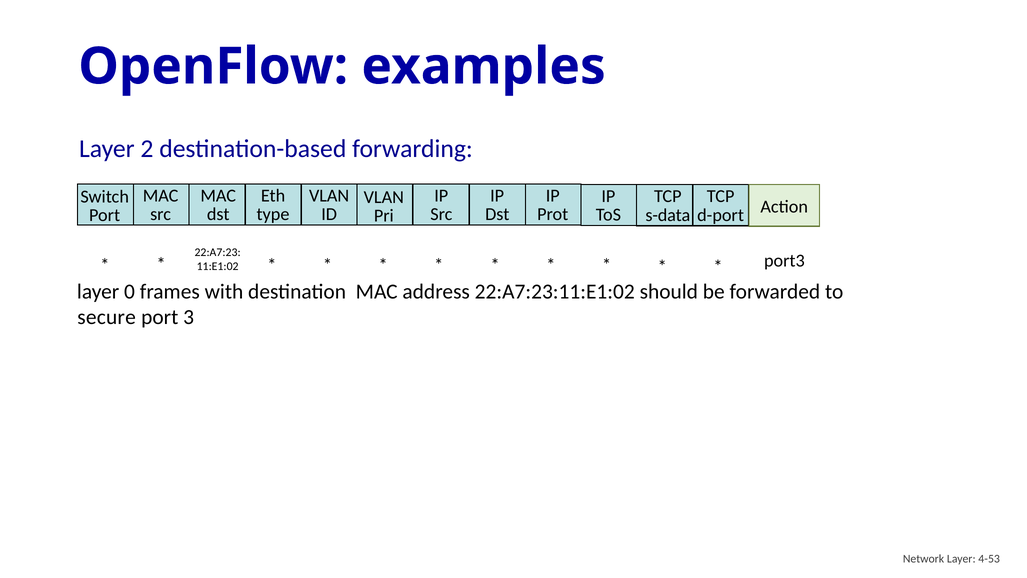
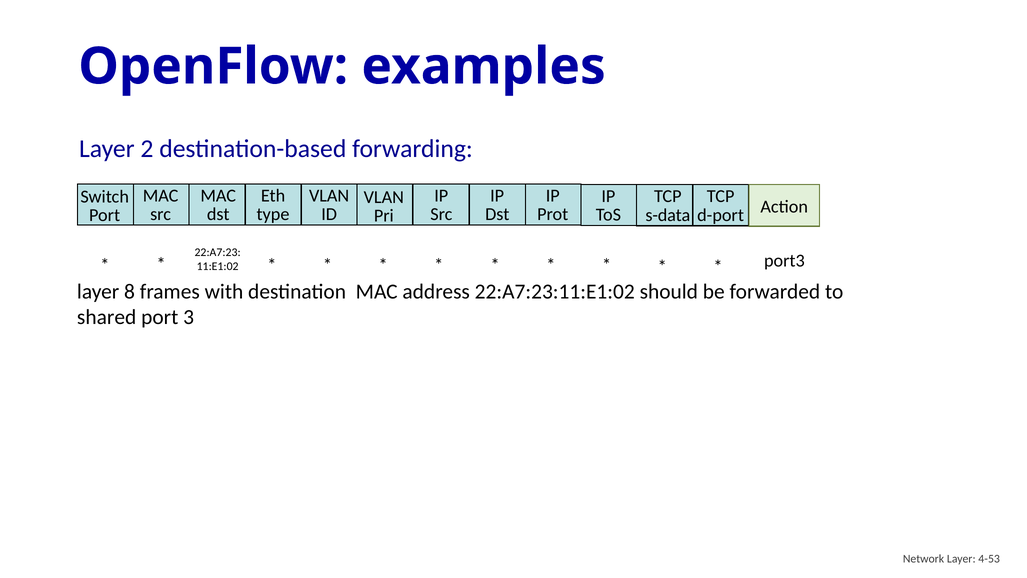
0: 0 -> 8 (130, 291)
secure: secure -> shared (107, 317)
